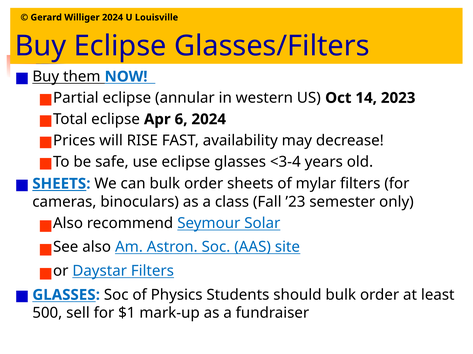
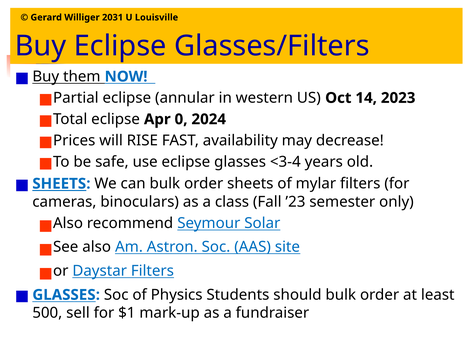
Williger 2024: 2024 -> 2031 (113, 17)
6: 6 -> 0 (181, 120)
